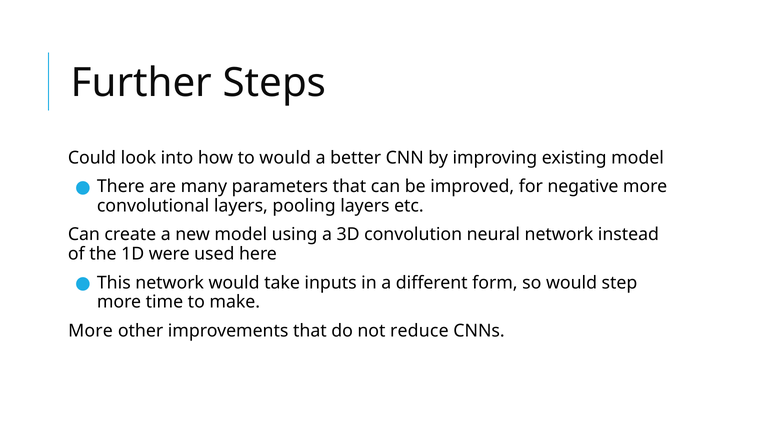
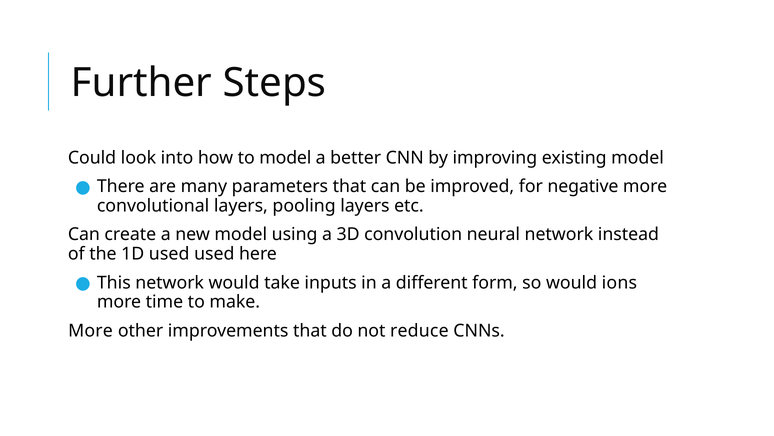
to would: would -> model (285, 157)
1D were: were -> used (169, 253)
step: step -> ions (619, 282)
